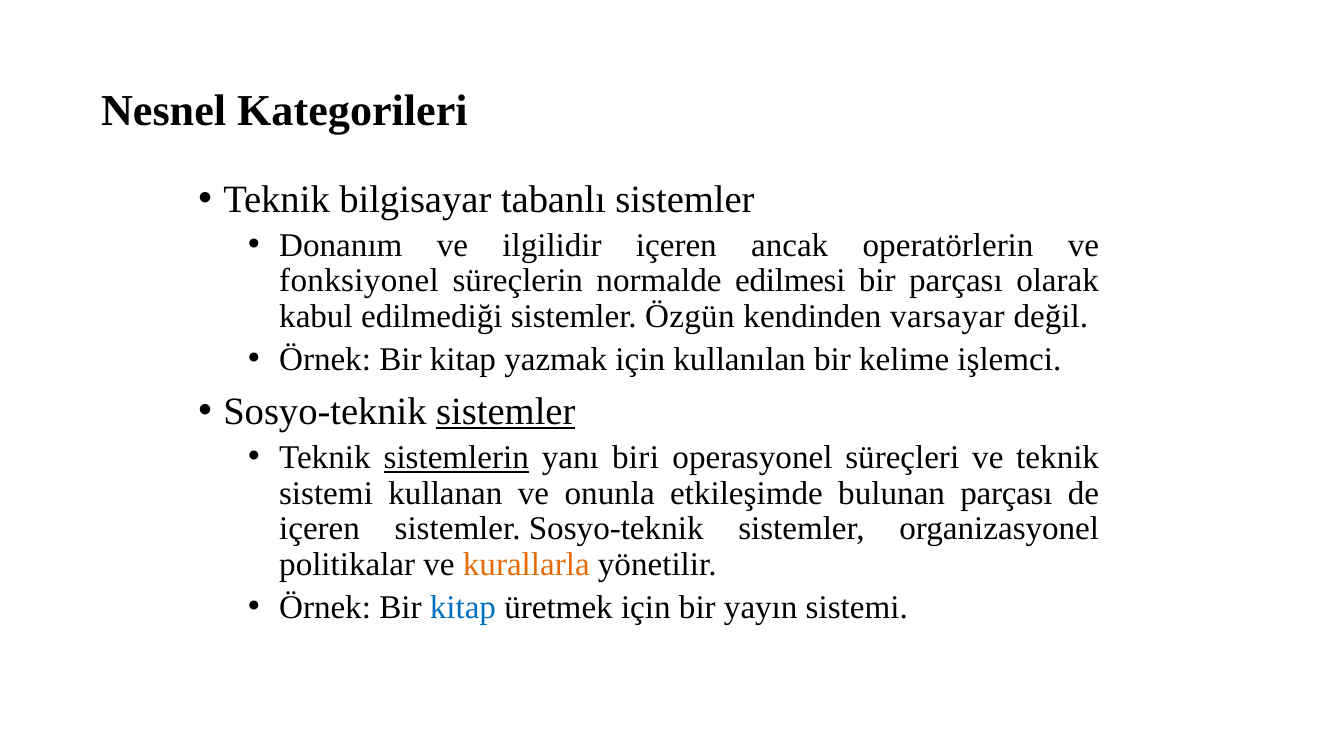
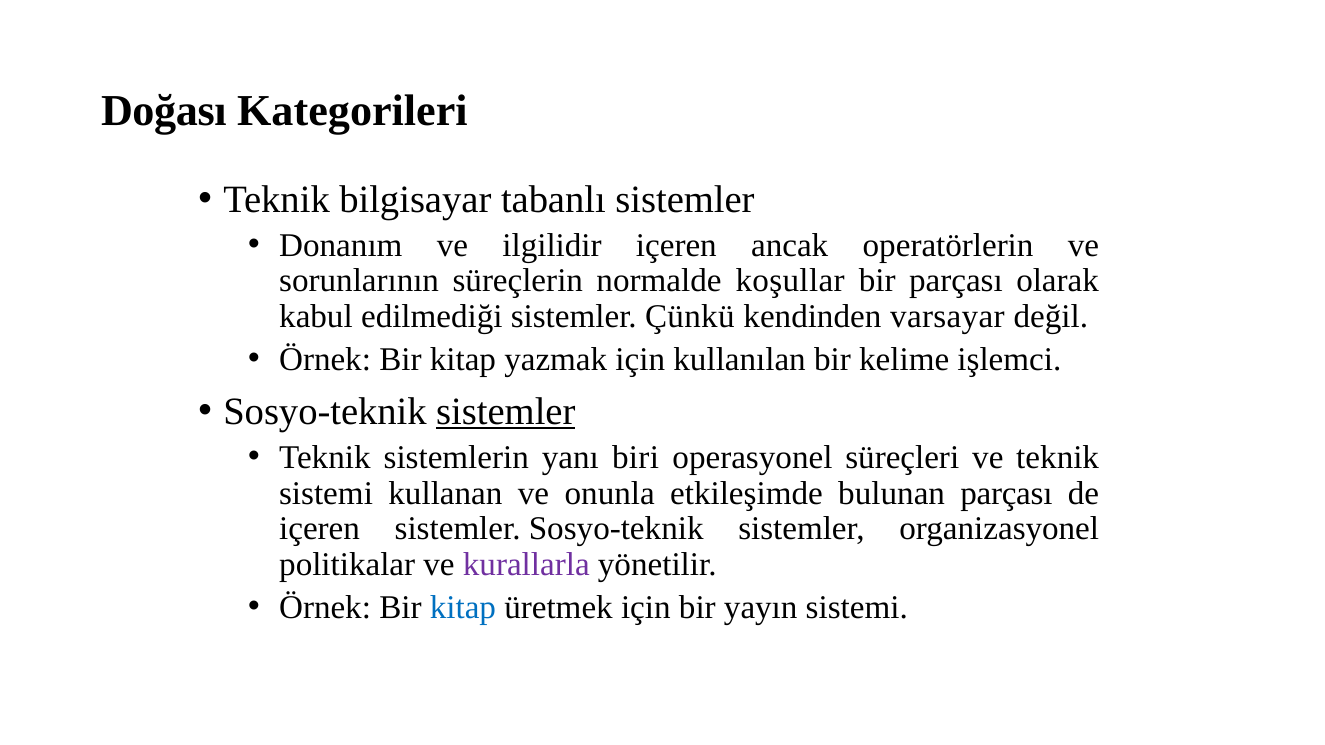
Nesnel: Nesnel -> Doğası (164, 111)
fonksiyonel: fonksiyonel -> sorunlarının (359, 281)
edilmesi: edilmesi -> koşullar (790, 281)
Özgün: Özgün -> Çünkü (690, 317)
sistemlerin underline: present -> none (456, 458)
kurallarla colour: orange -> purple (526, 565)
